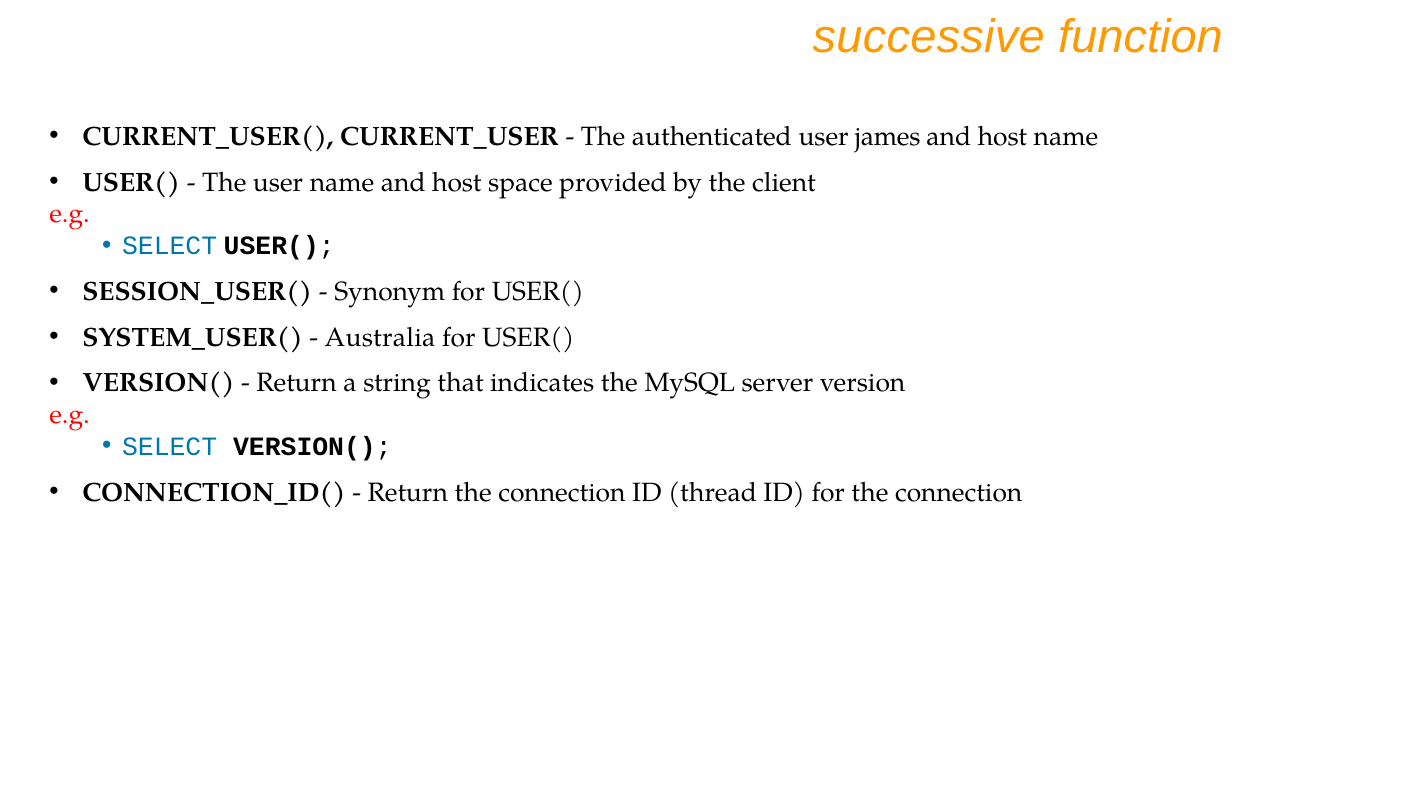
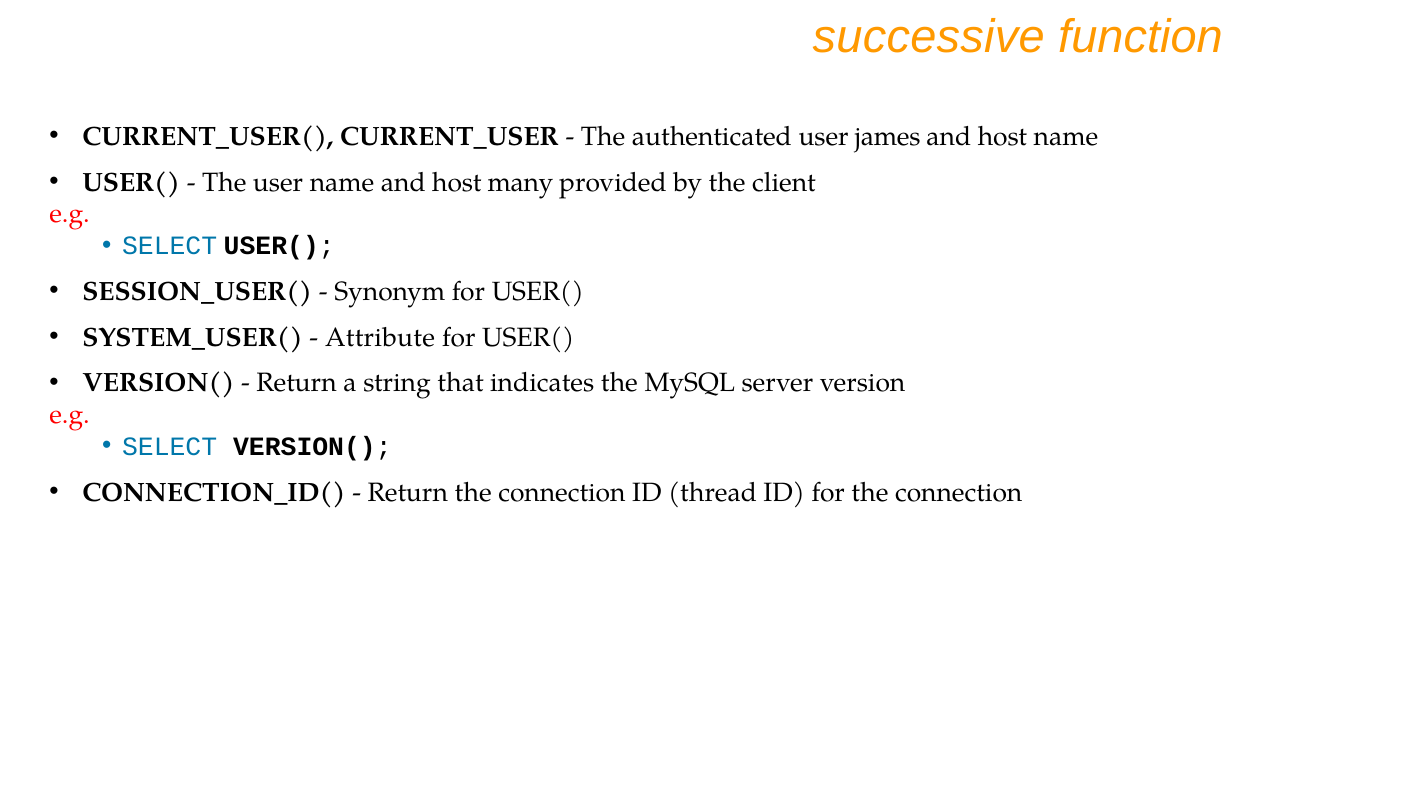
space: space -> many (521, 182)
Australia: Australia -> Attribute (380, 337)
